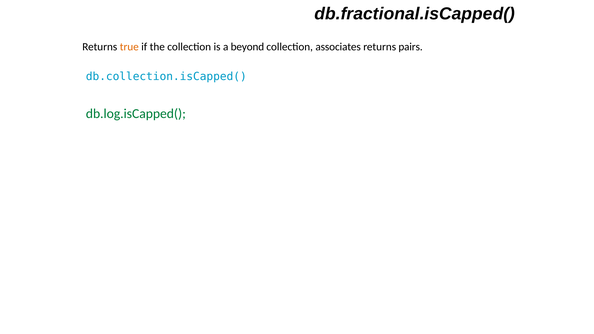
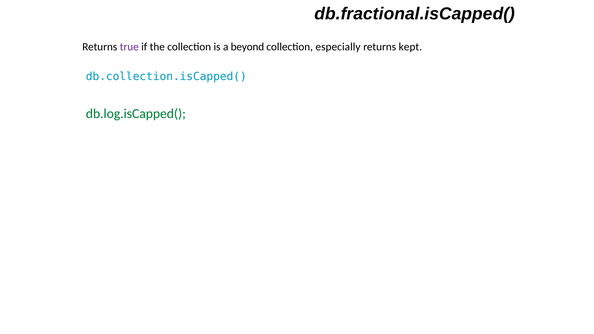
true colour: orange -> purple (129, 47)
associates: associates -> especially (338, 47)
pairs: pairs -> kept (410, 47)
